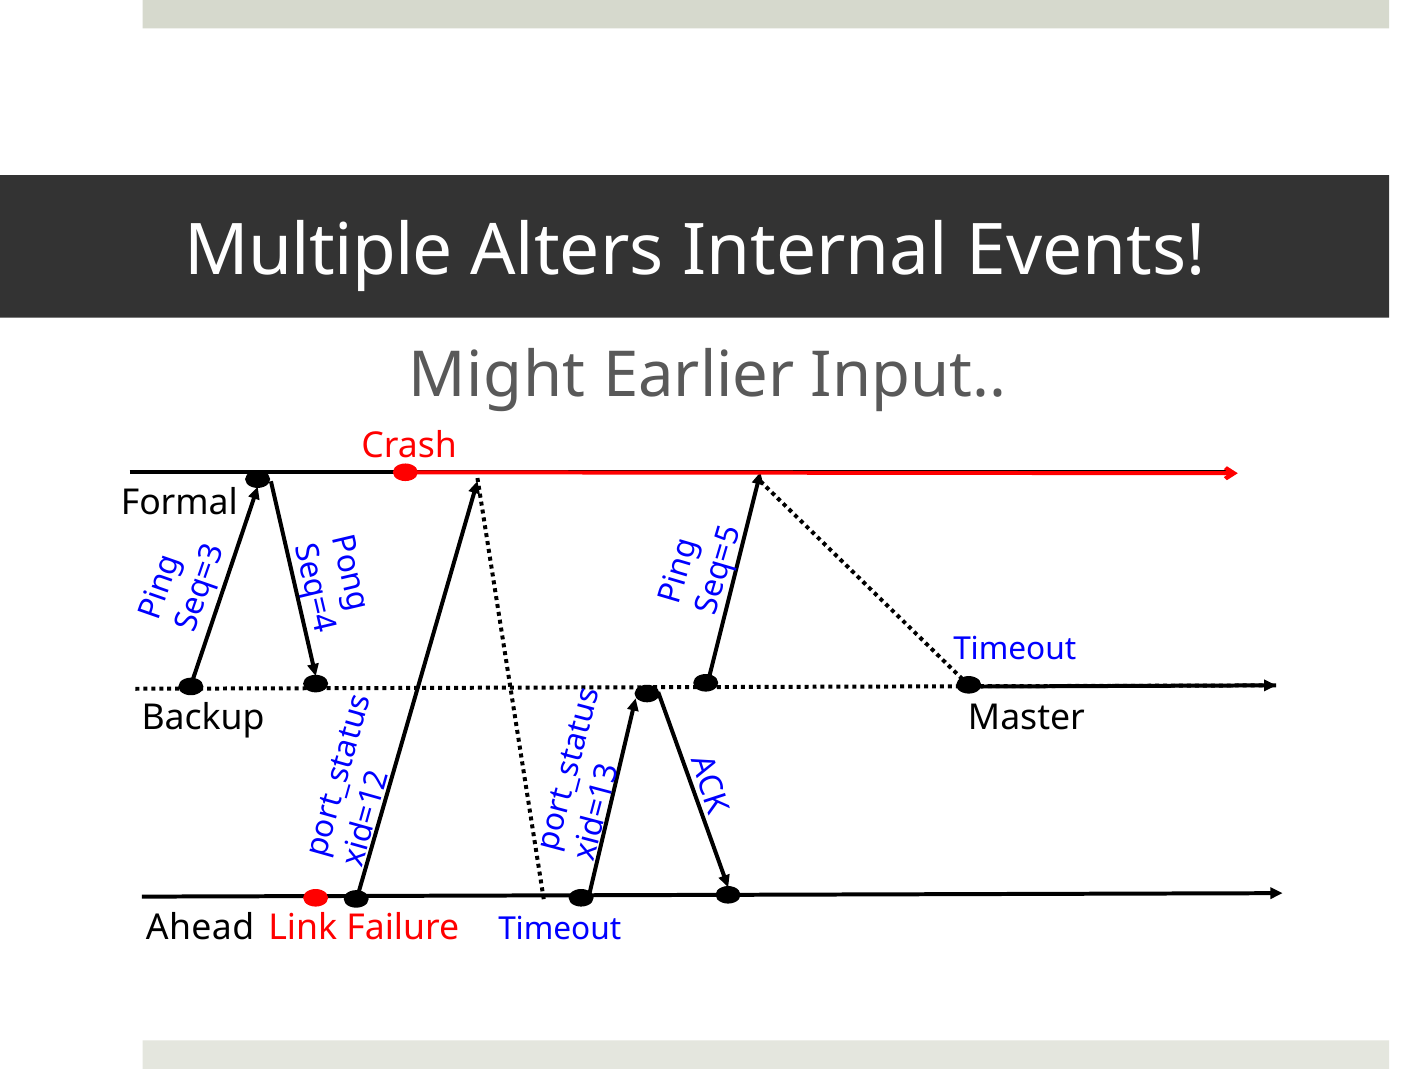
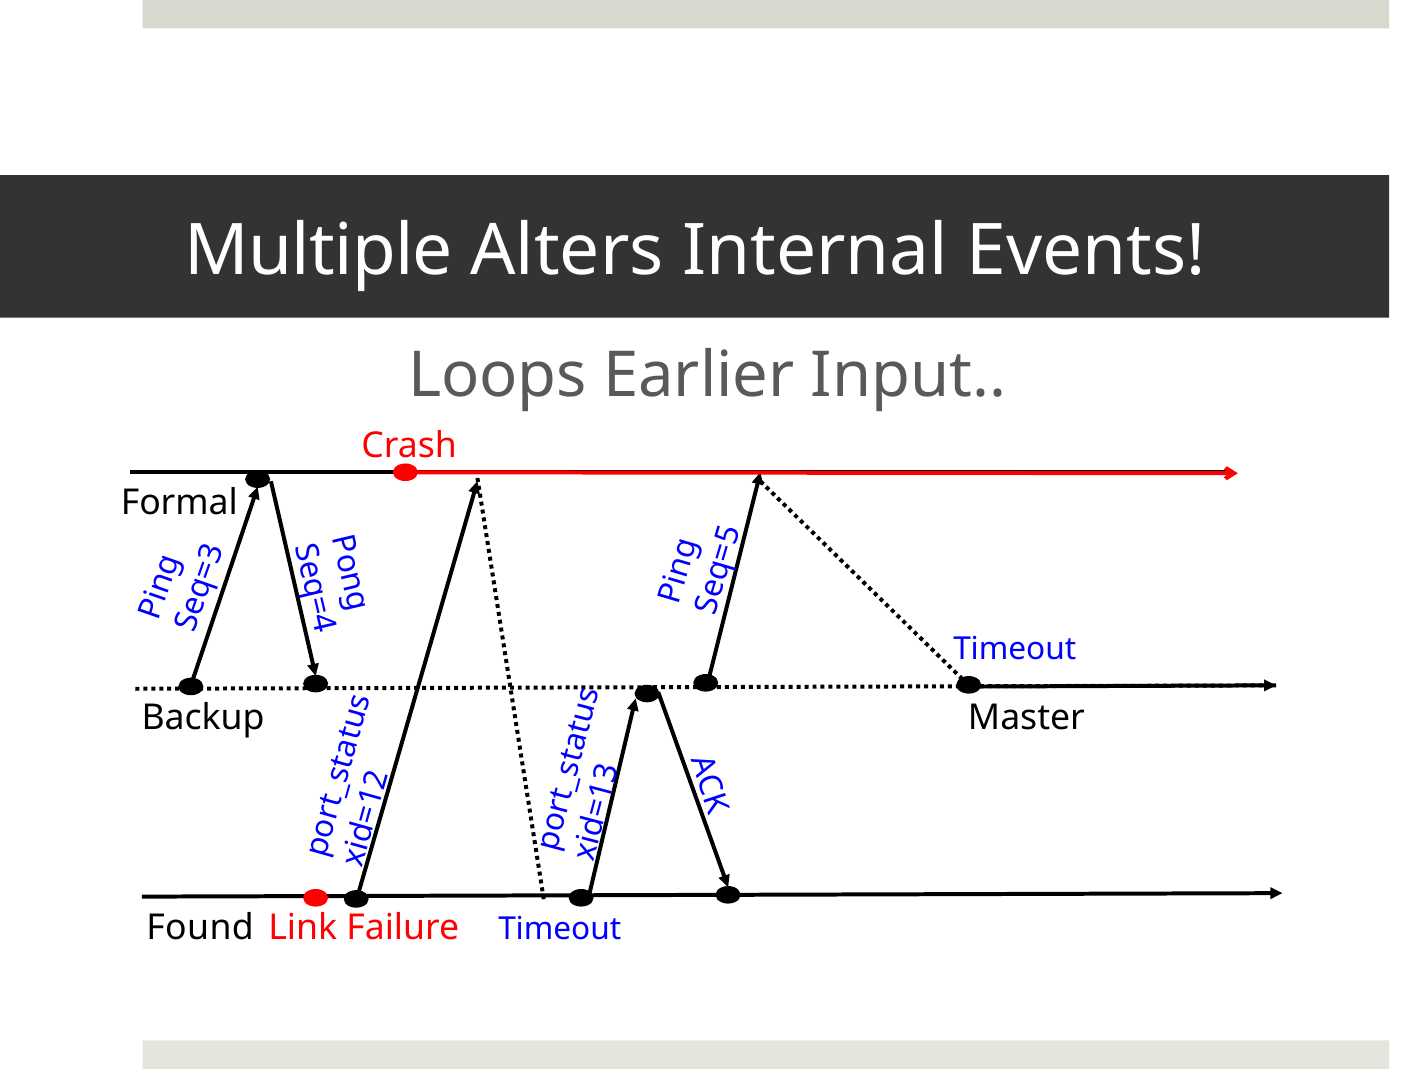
Might: Might -> Loops (497, 376)
Ahead: Ahead -> Found (200, 927)
